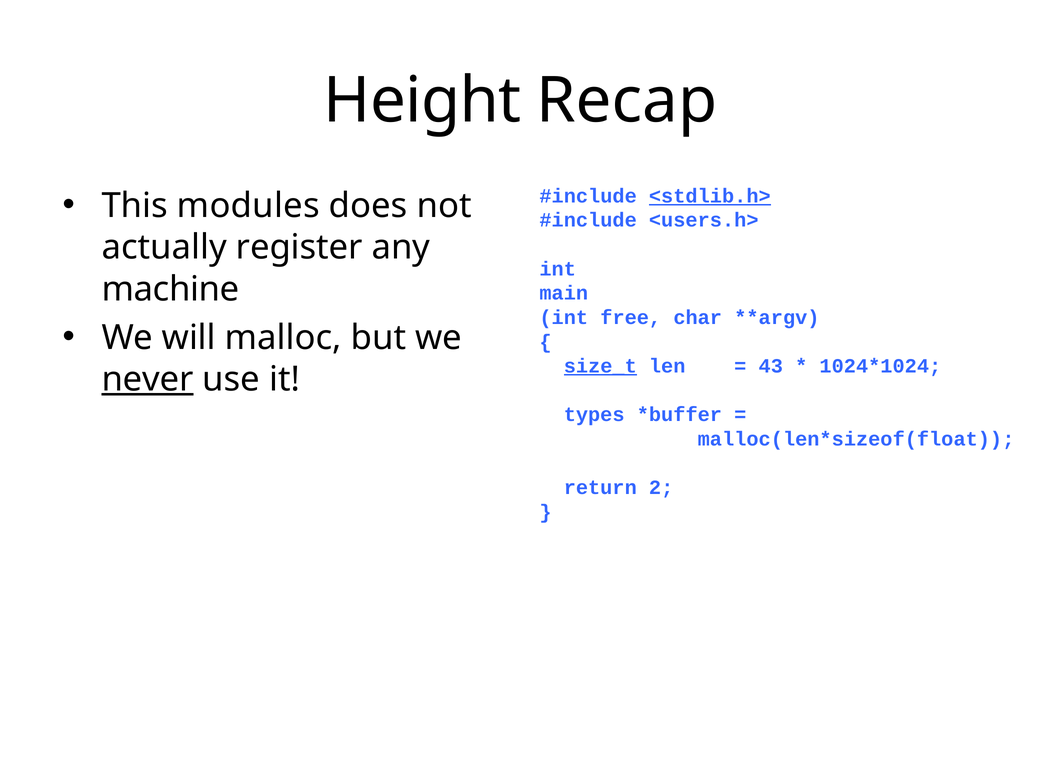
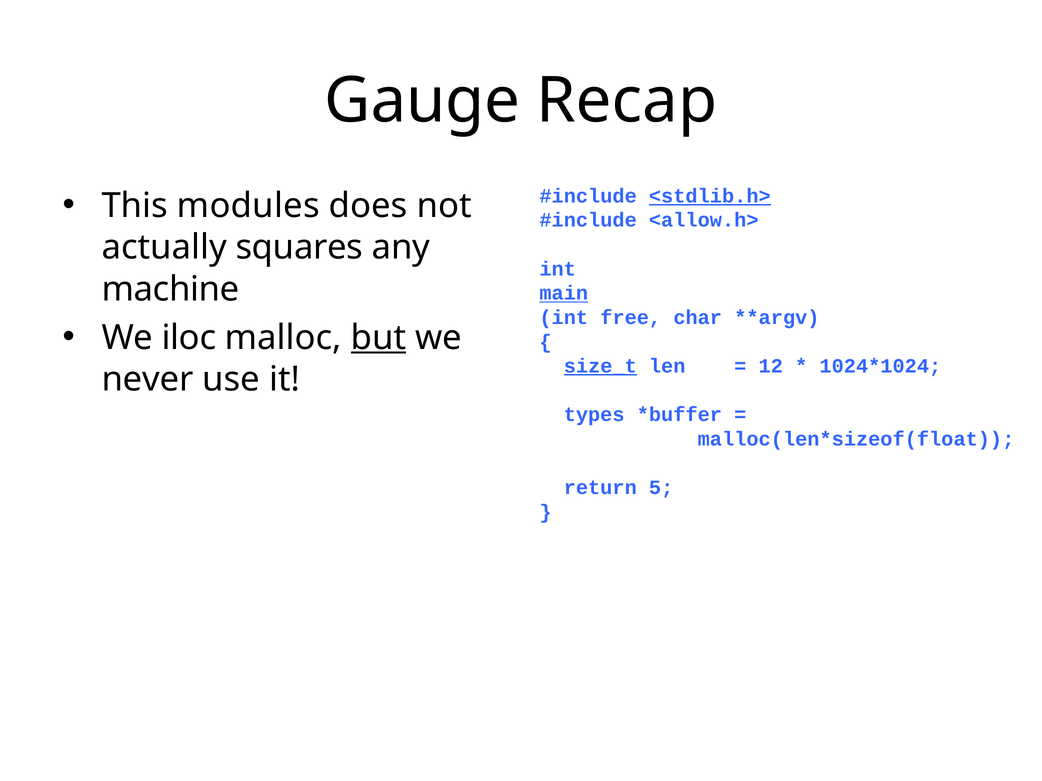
Height: Height -> Gauge (422, 101)
<users.h>: <users.h> -> <allow.h> (704, 220)
register: register -> squares (299, 248)
main underline: none -> present (564, 293)
will: will -> iloc (189, 338)
but underline: none -> present (378, 338)
43: 43 -> 12 (771, 366)
never underline: present -> none (148, 380)
2: 2 -> 5 (661, 488)
